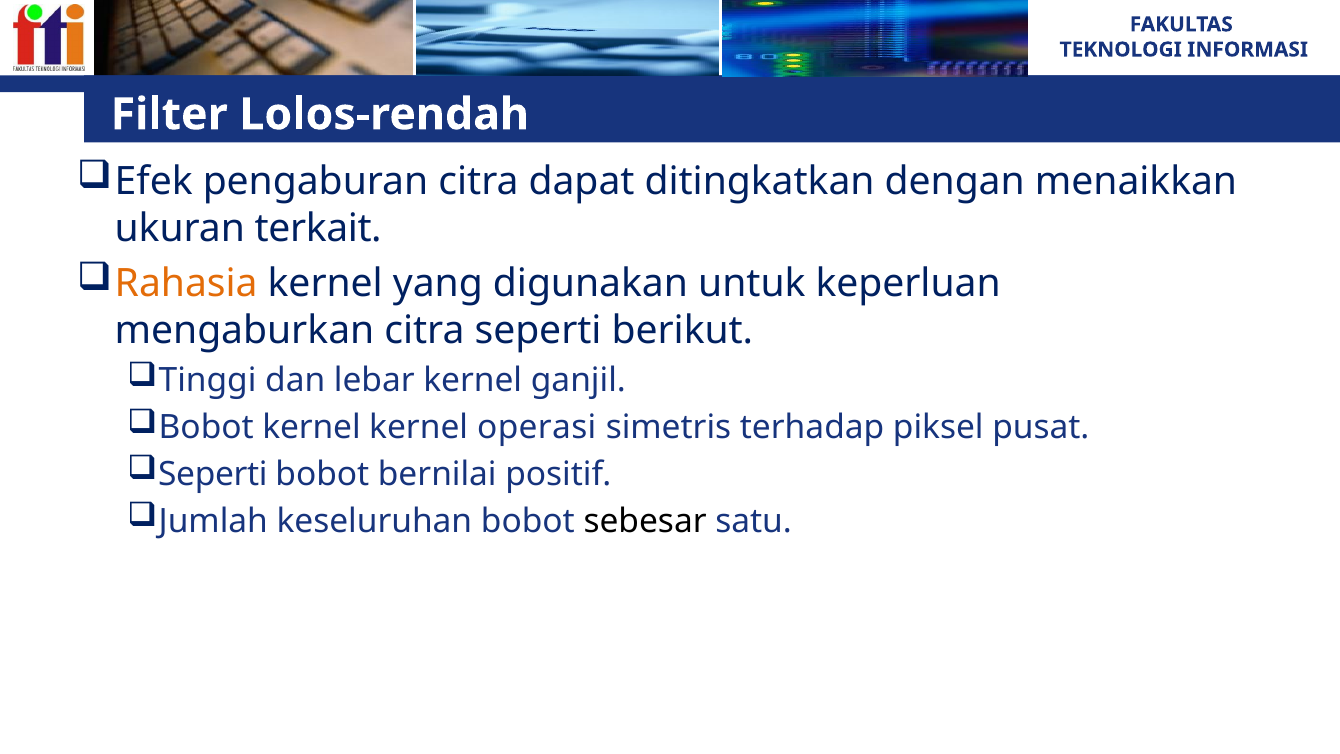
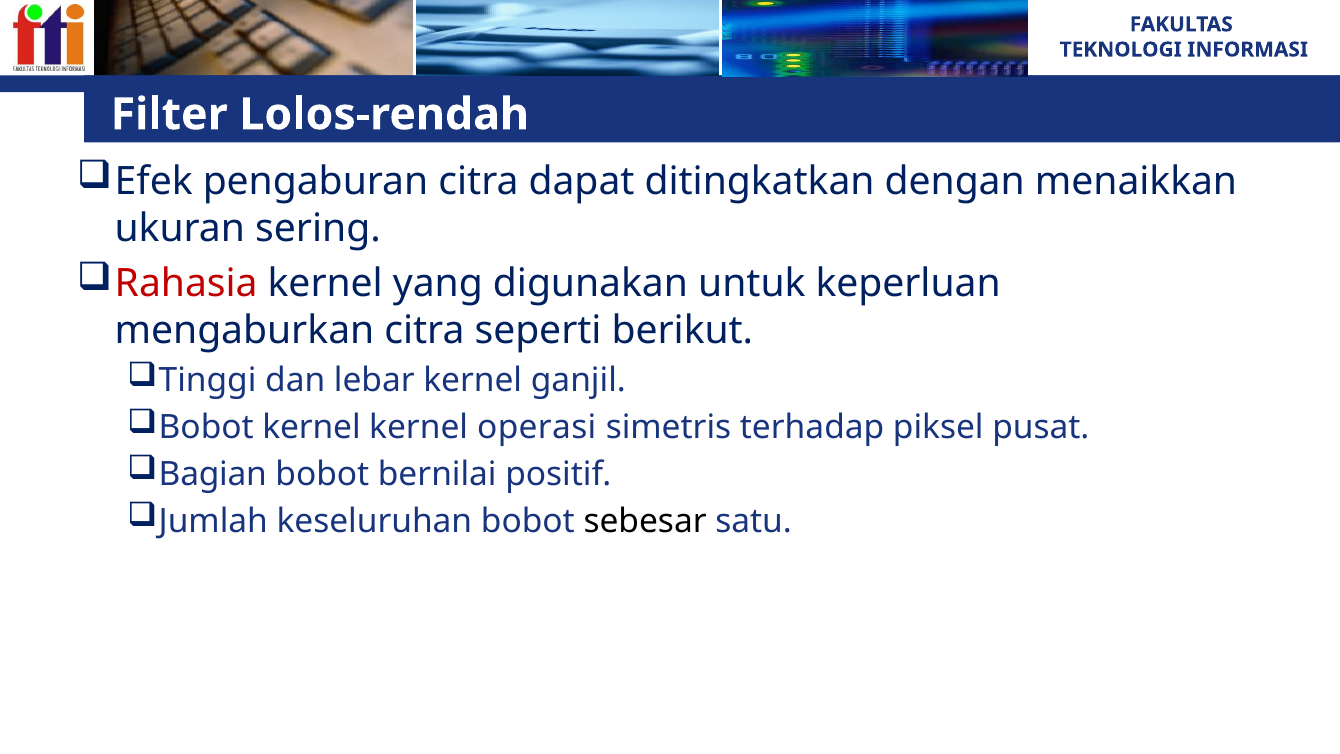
terkait: terkait -> sering (318, 229)
Rahasia colour: orange -> red (186, 284)
Seperti: Seperti -> Bagian (213, 474)
